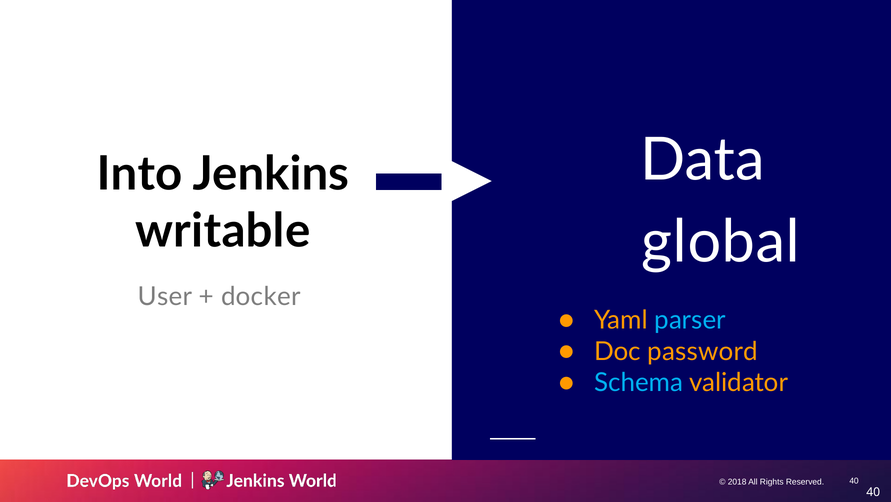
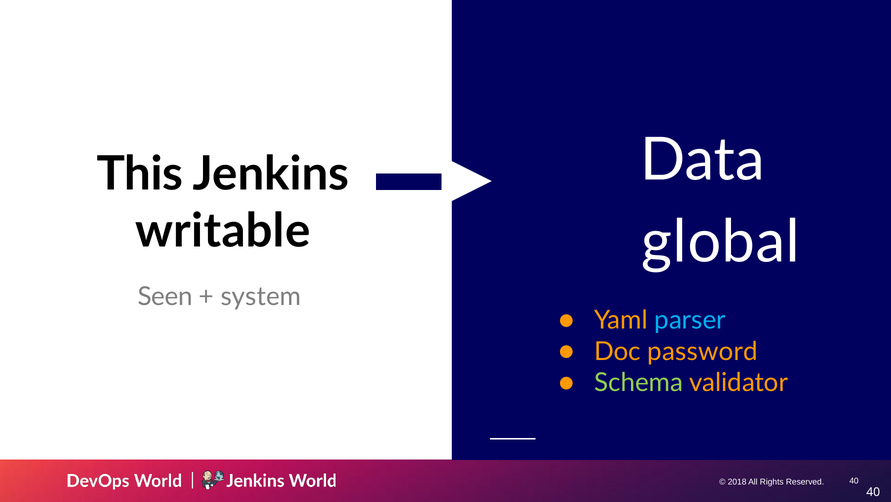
Into: Into -> This (140, 174)
User: User -> Seen (165, 296)
docker: docker -> system (261, 296)
Schema colour: light blue -> light green (639, 383)
